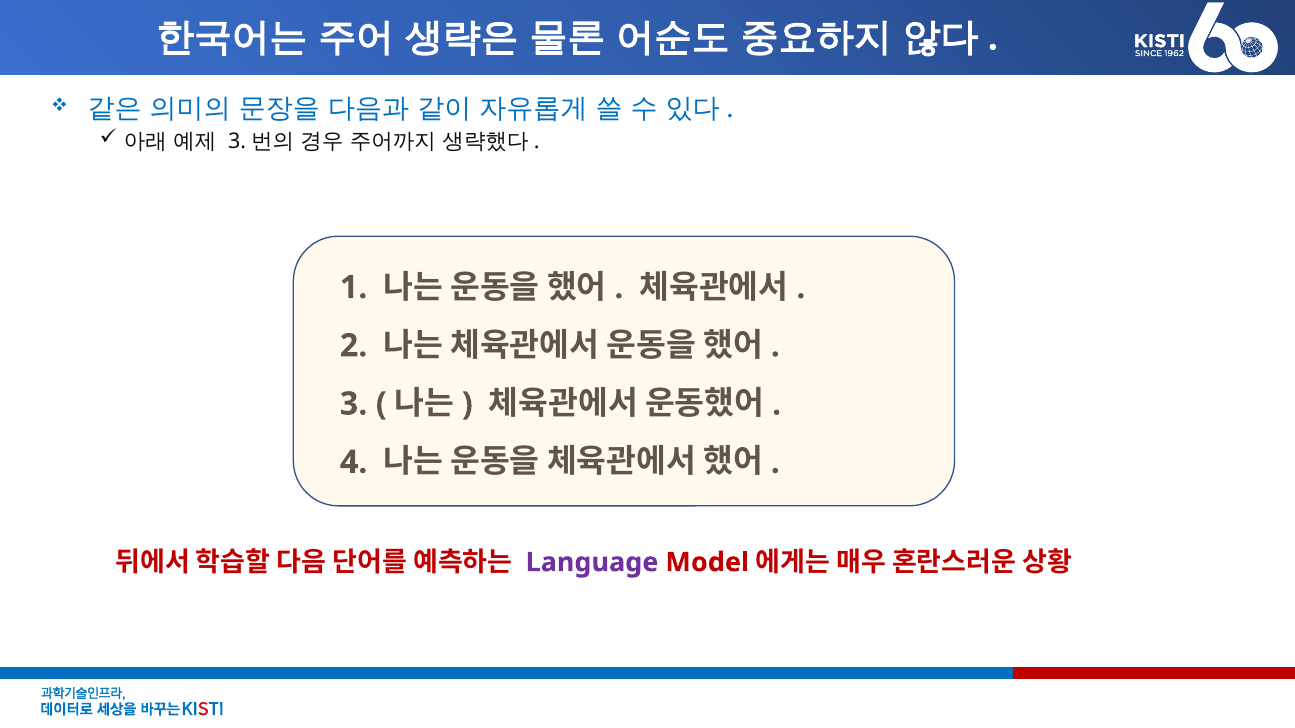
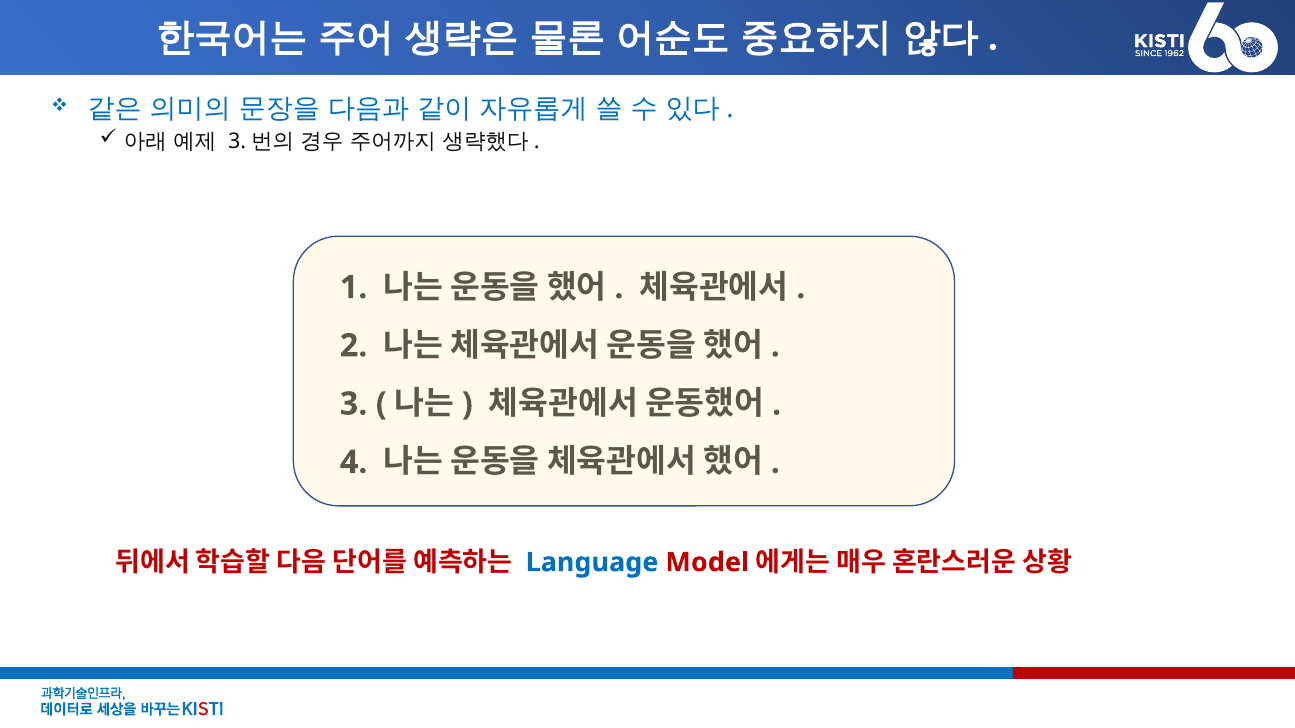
Language colour: purple -> blue (592, 563)
